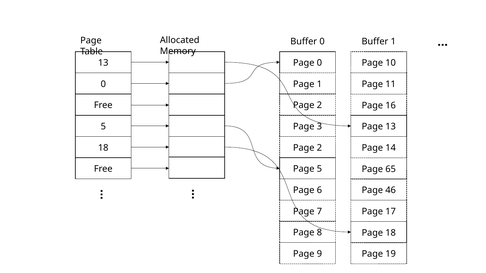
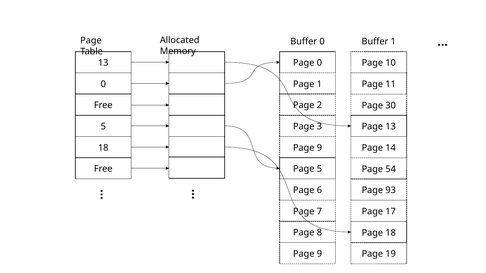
16: 16 -> 30 (391, 106)
2: 2 -> 9 (319, 148)
65: 65 -> 54 (391, 169)
46: 46 -> 93 (391, 191)
